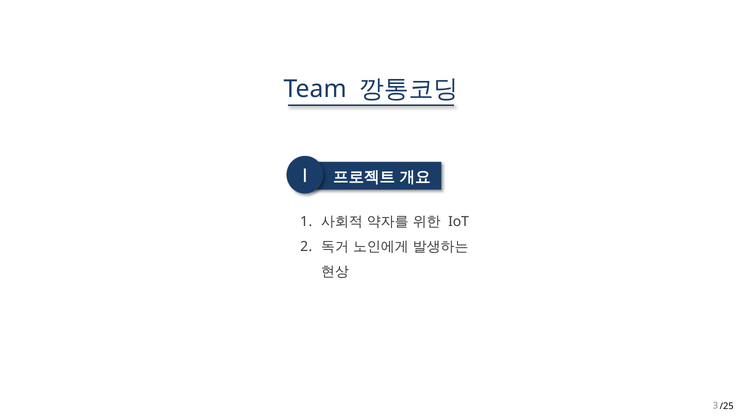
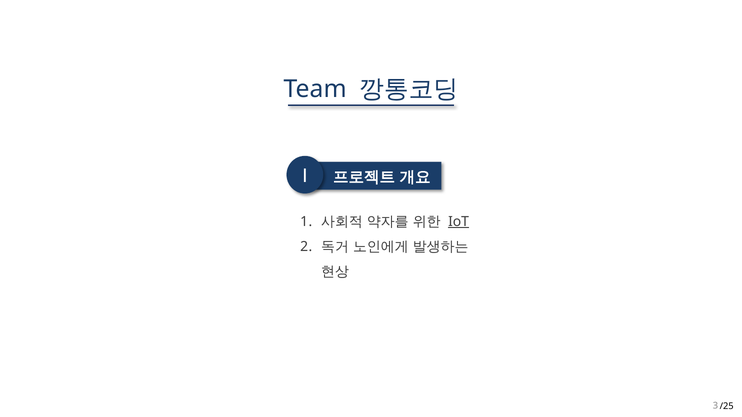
IoT underline: none -> present (459, 222)
